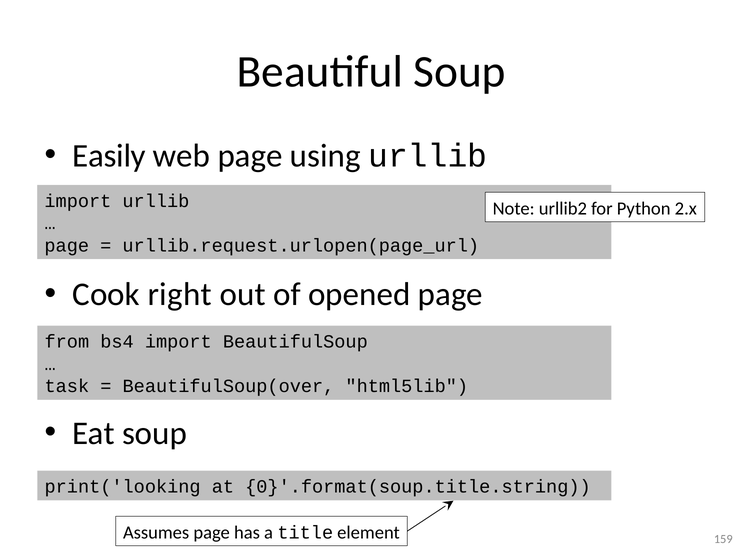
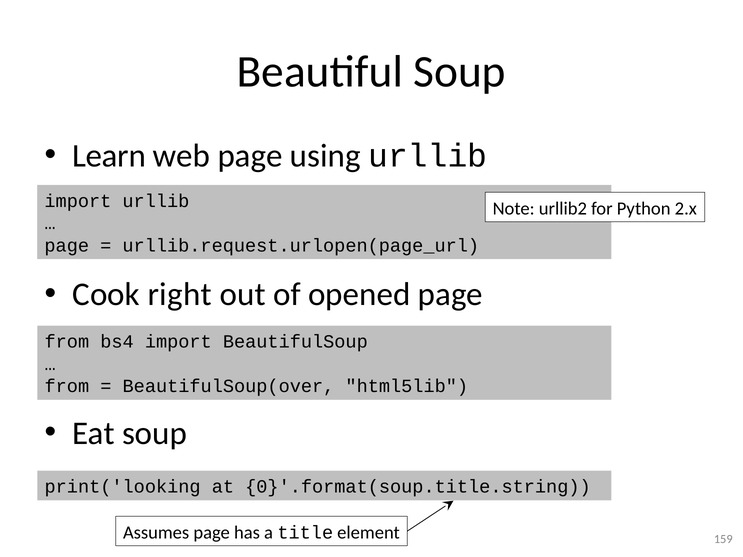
Easily: Easily -> Learn (109, 156)
task: task -> from (67, 387)
